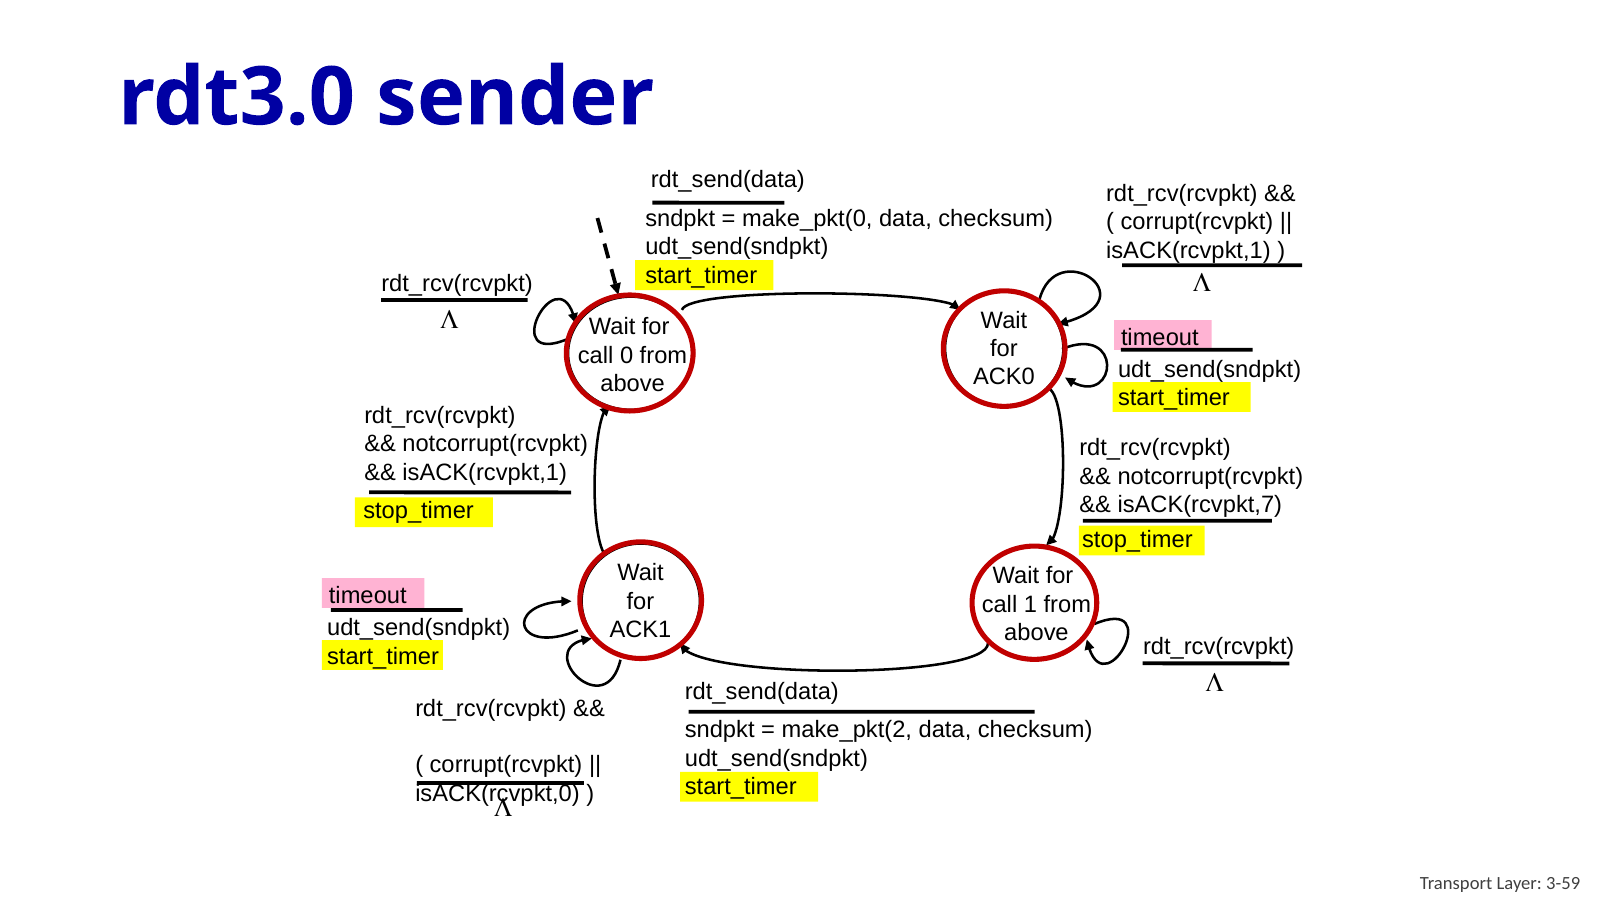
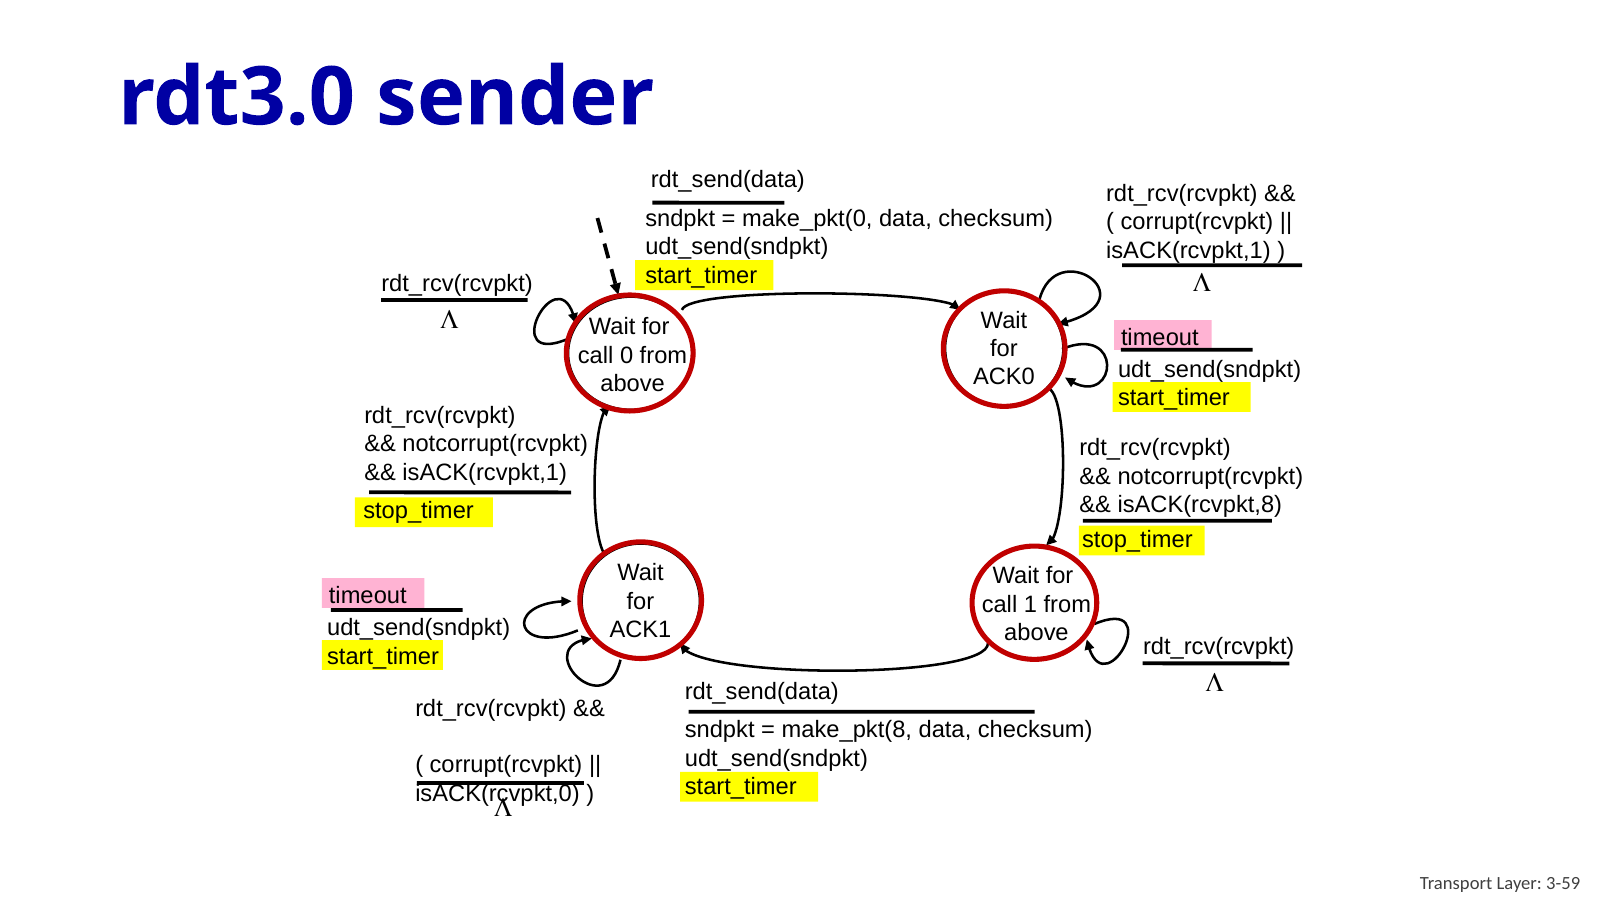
isACK(rcvpkt,7: isACK(rcvpkt,7 -> isACK(rcvpkt,8 (1200, 505)
make_pkt(2: make_pkt(2 -> make_pkt(8 (847, 730)
